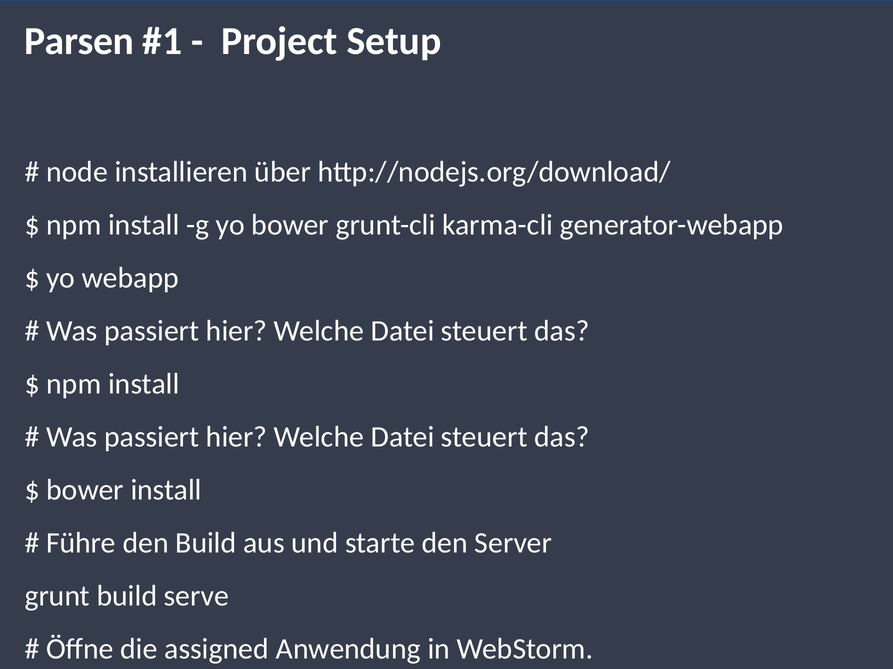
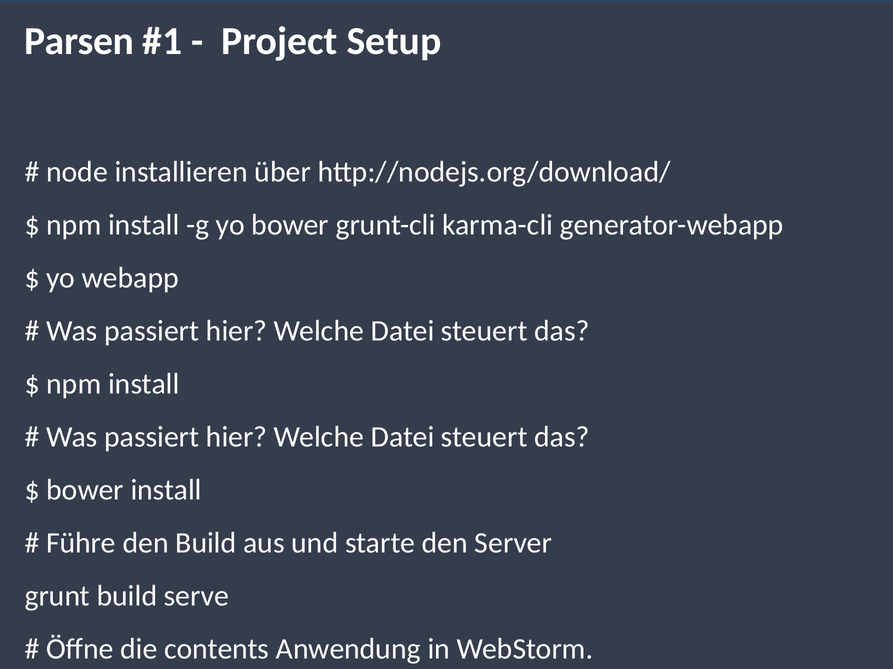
assigned: assigned -> contents (217, 650)
